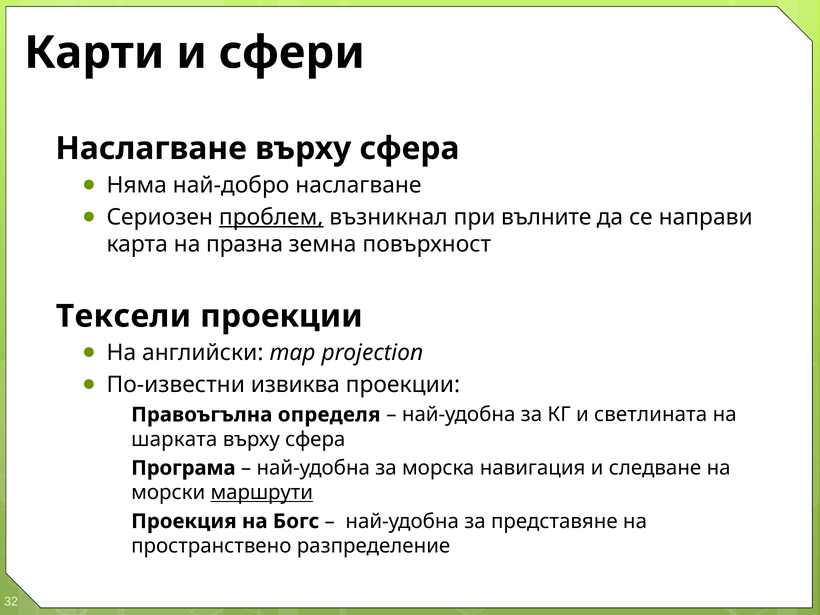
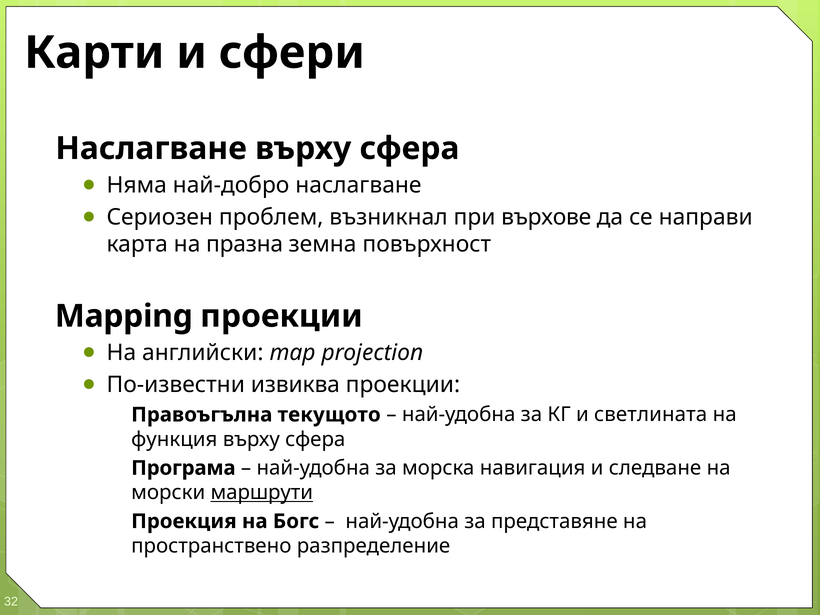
проблем underline: present -> none (271, 217)
вълните: вълните -> върхове (546, 217)
Тексели: Тексели -> Mapping (124, 316)
определя: определя -> текущото (329, 415)
шарката: шарката -> функция (174, 439)
